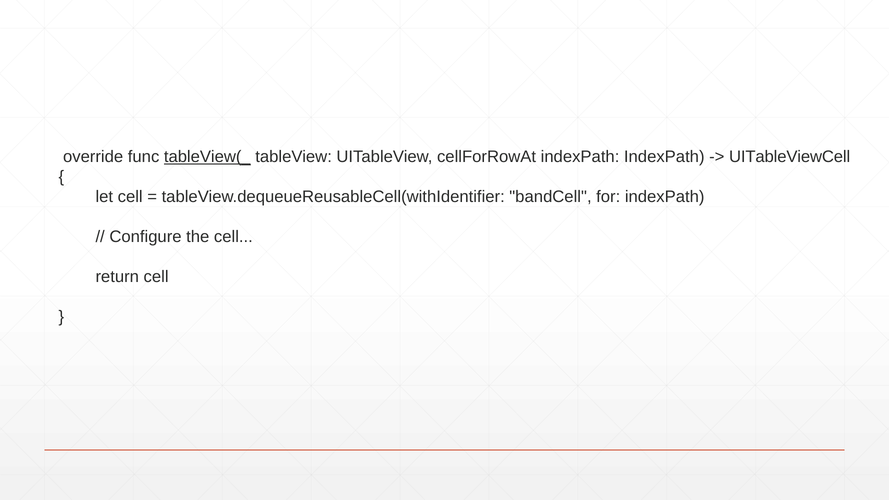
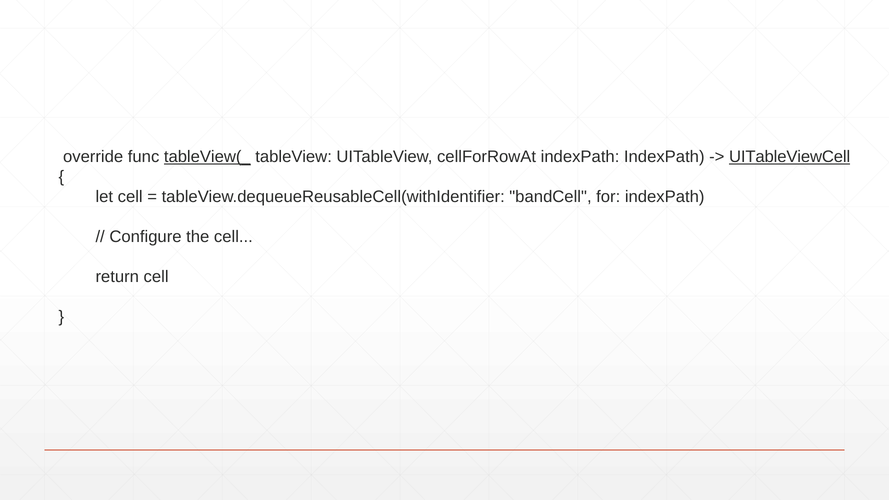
UITableViewCell underline: none -> present (790, 157)
